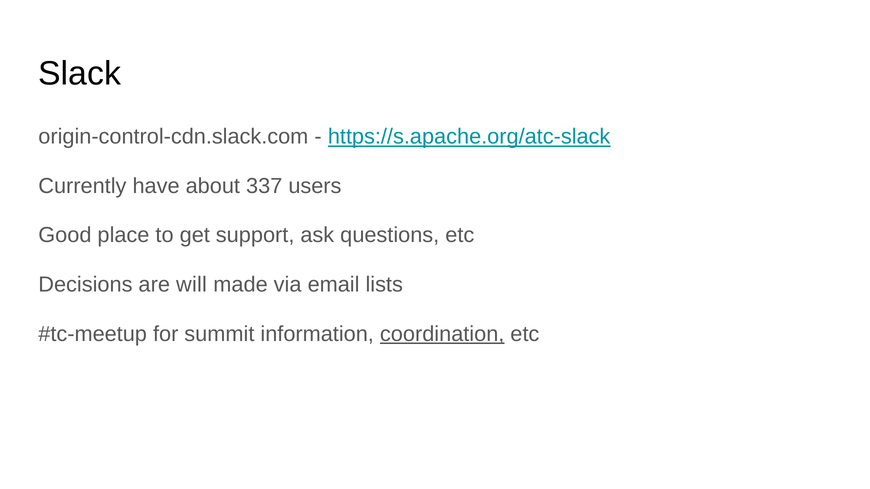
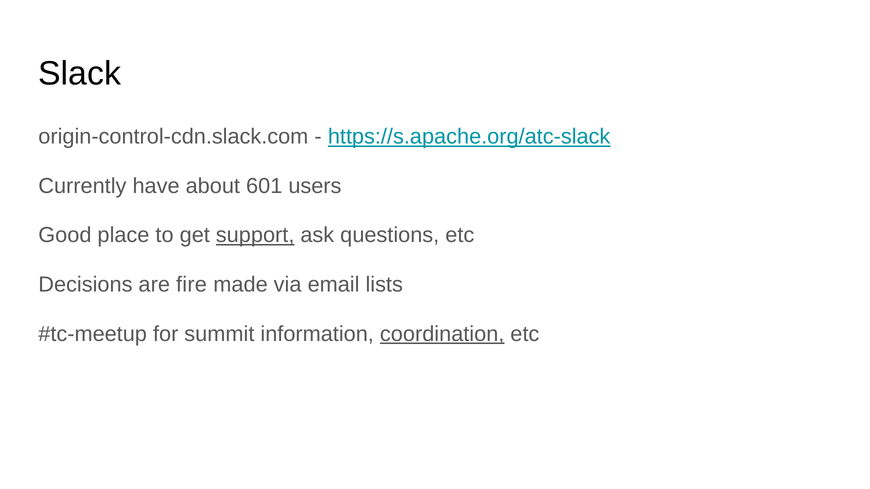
337: 337 -> 601 (264, 186)
support underline: none -> present (255, 235)
will: will -> fire (192, 285)
